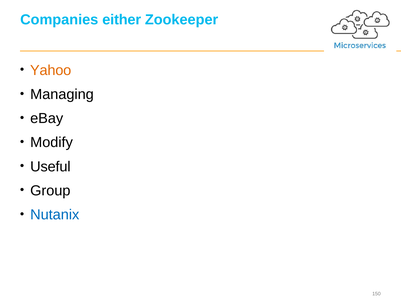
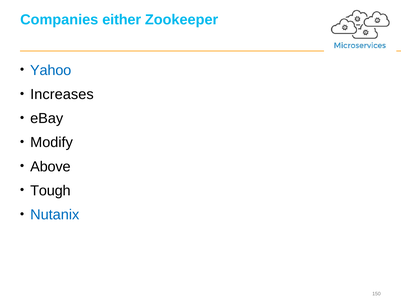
Yahoo colour: orange -> blue (51, 70)
Managing: Managing -> Increases (62, 94)
Useful: Useful -> Above (50, 166)
Group: Group -> Tough (50, 190)
